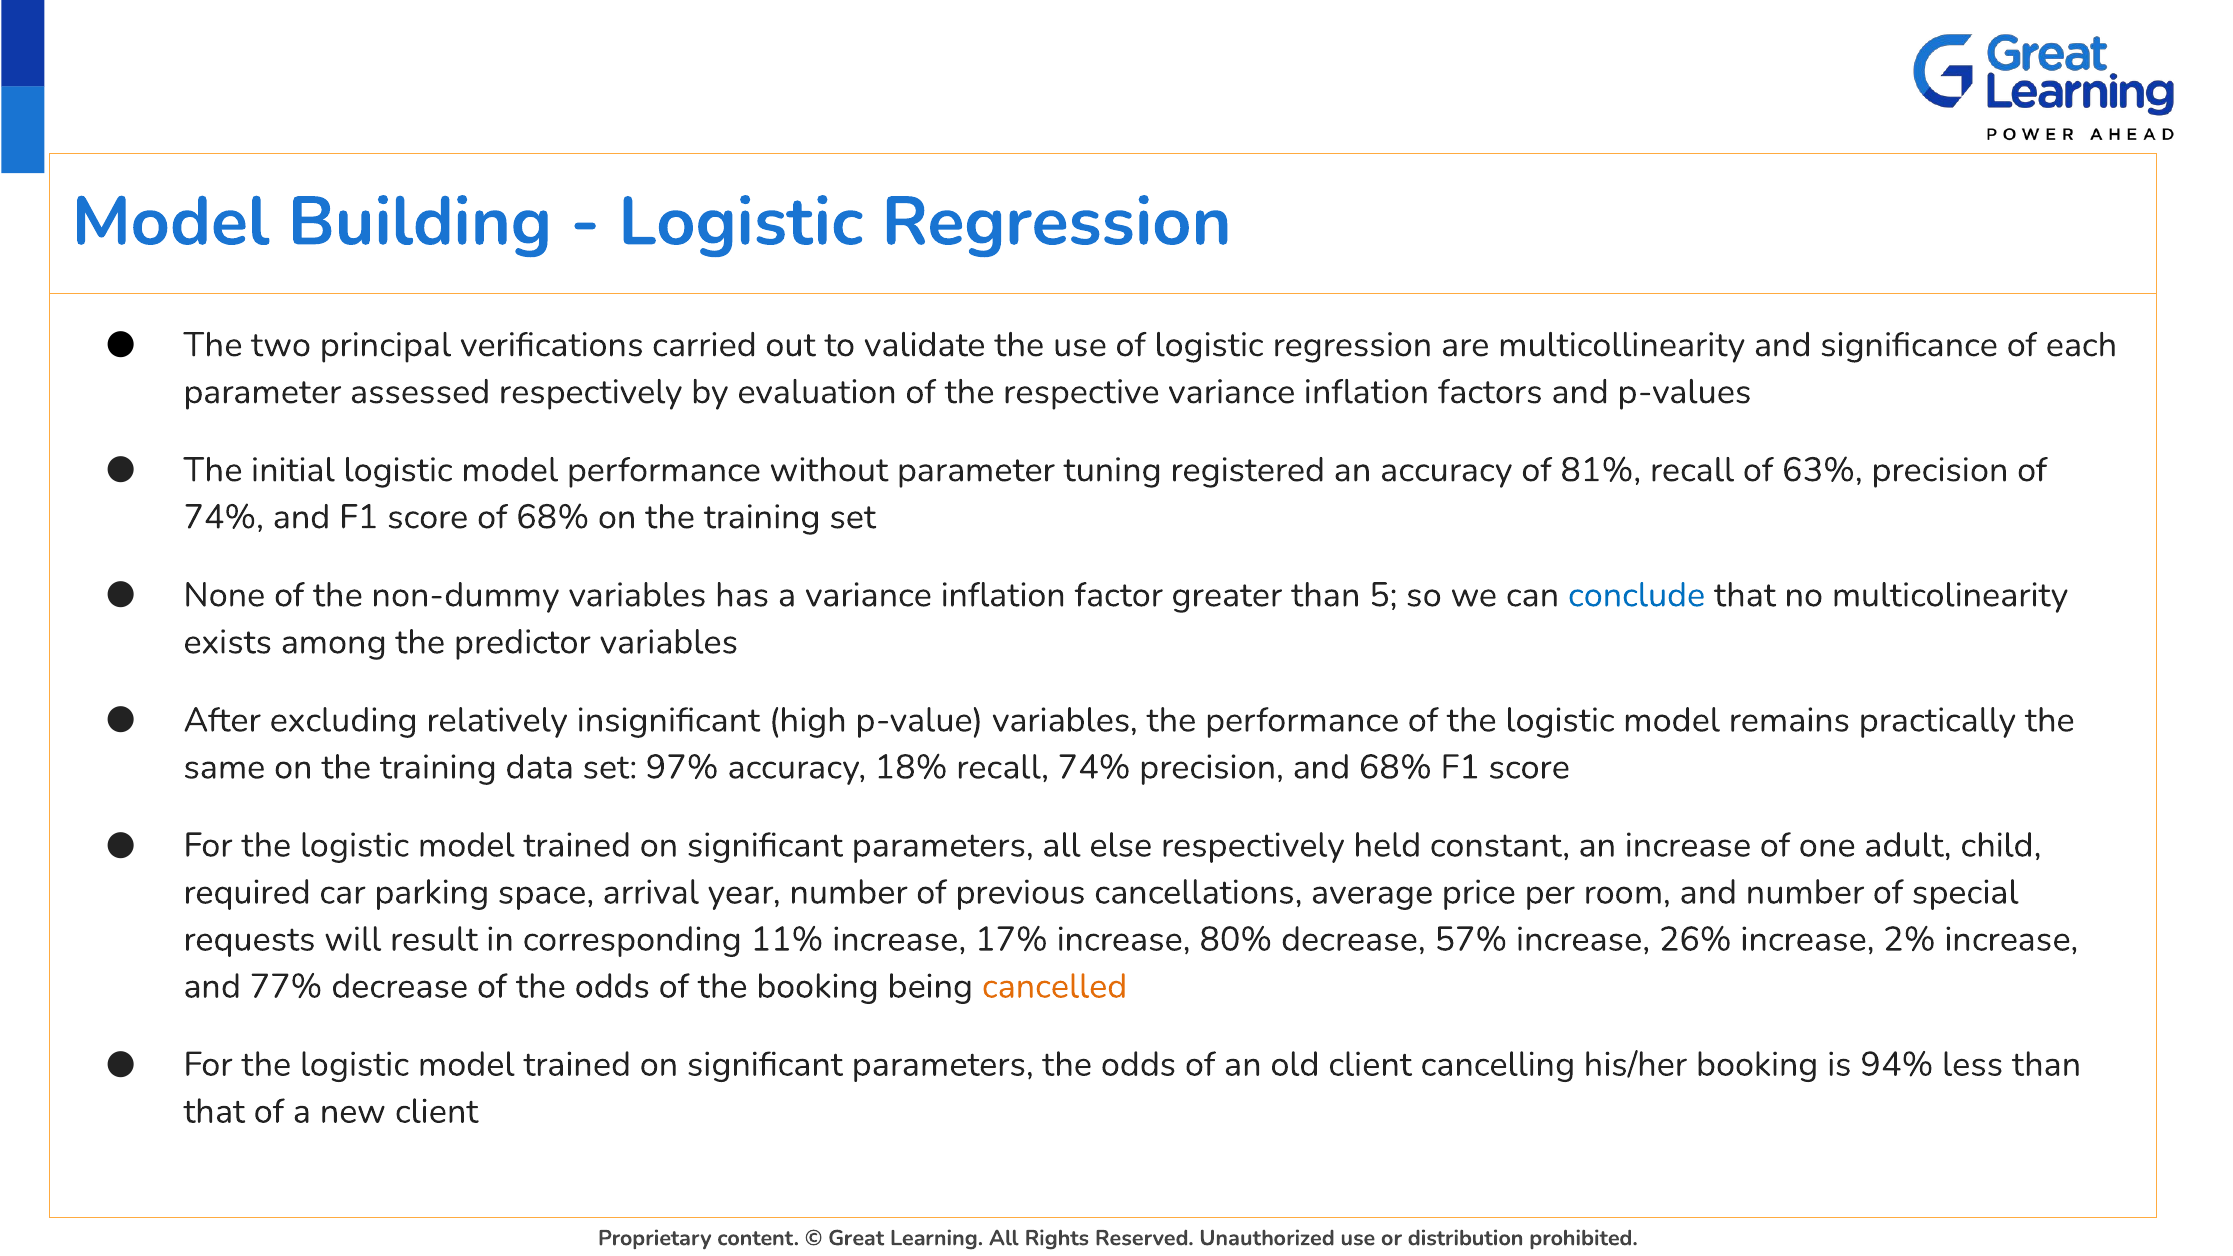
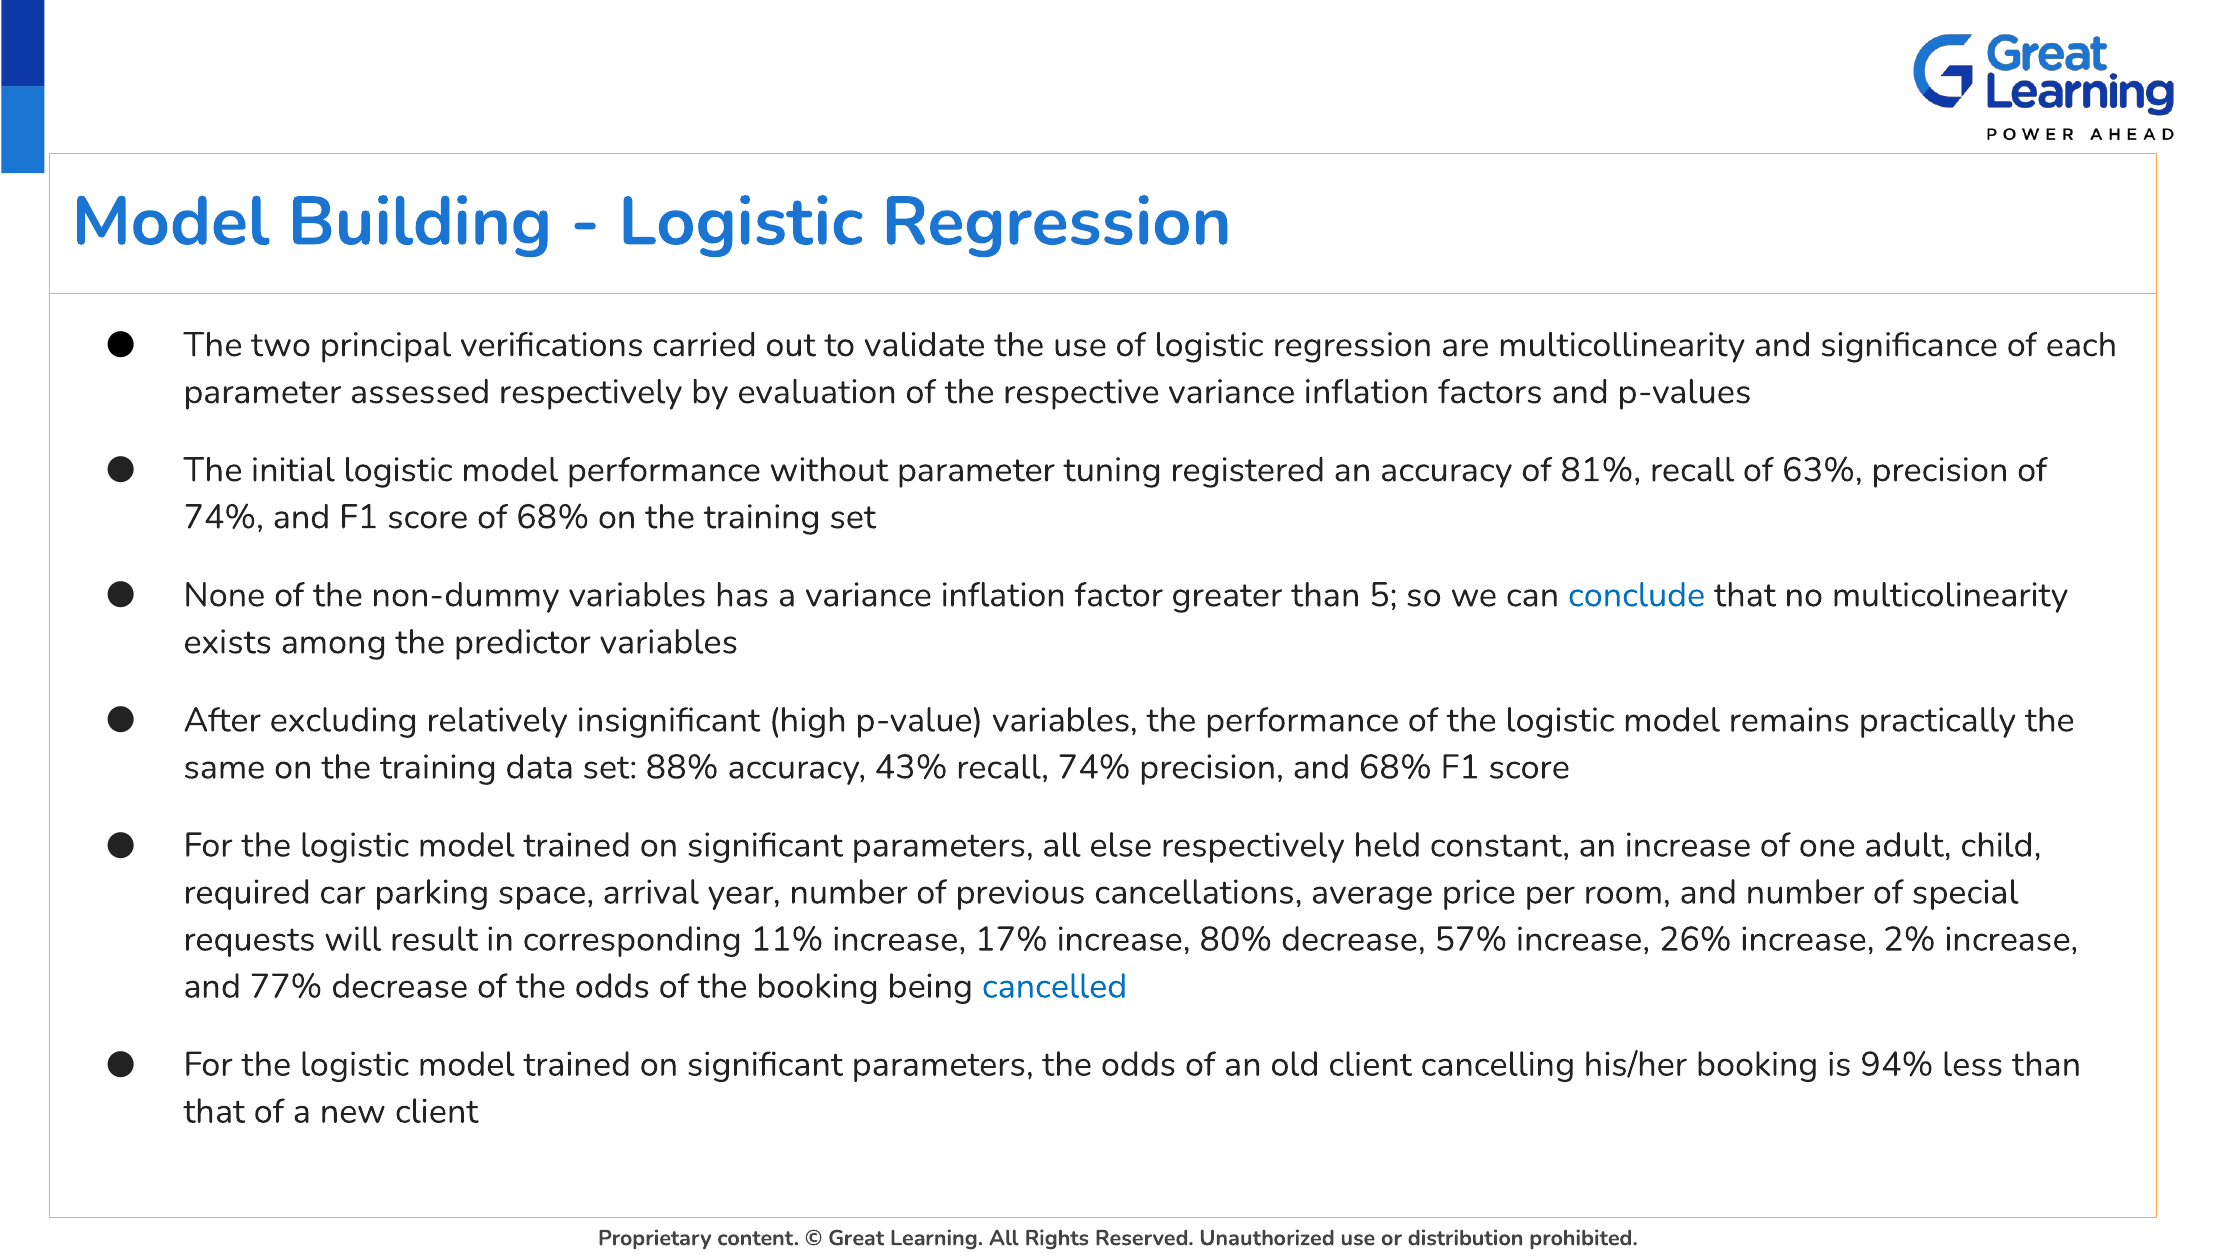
97%: 97% -> 88% (682, 767)
18%: 18% -> 43% (911, 767)
cancelled colour: orange -> blue (1055, 986)
